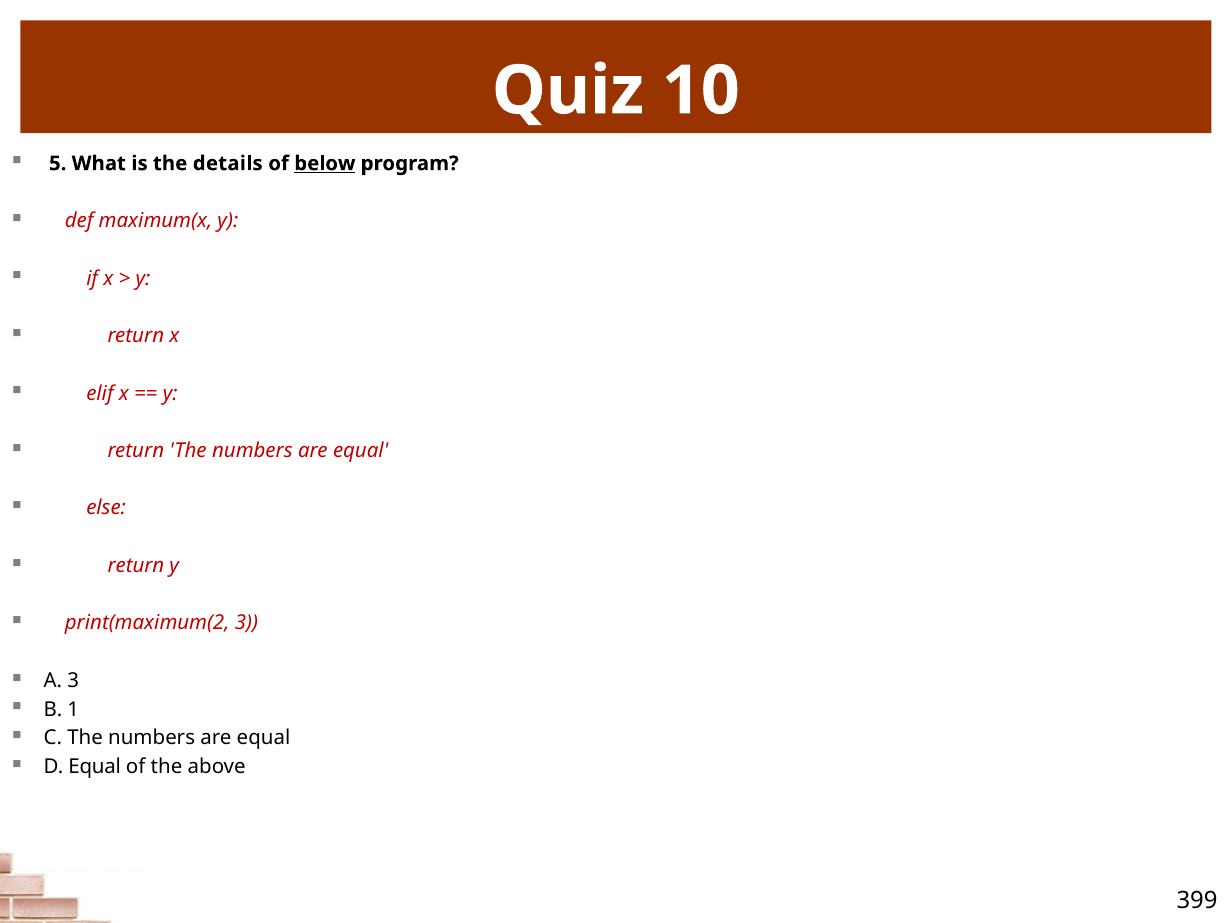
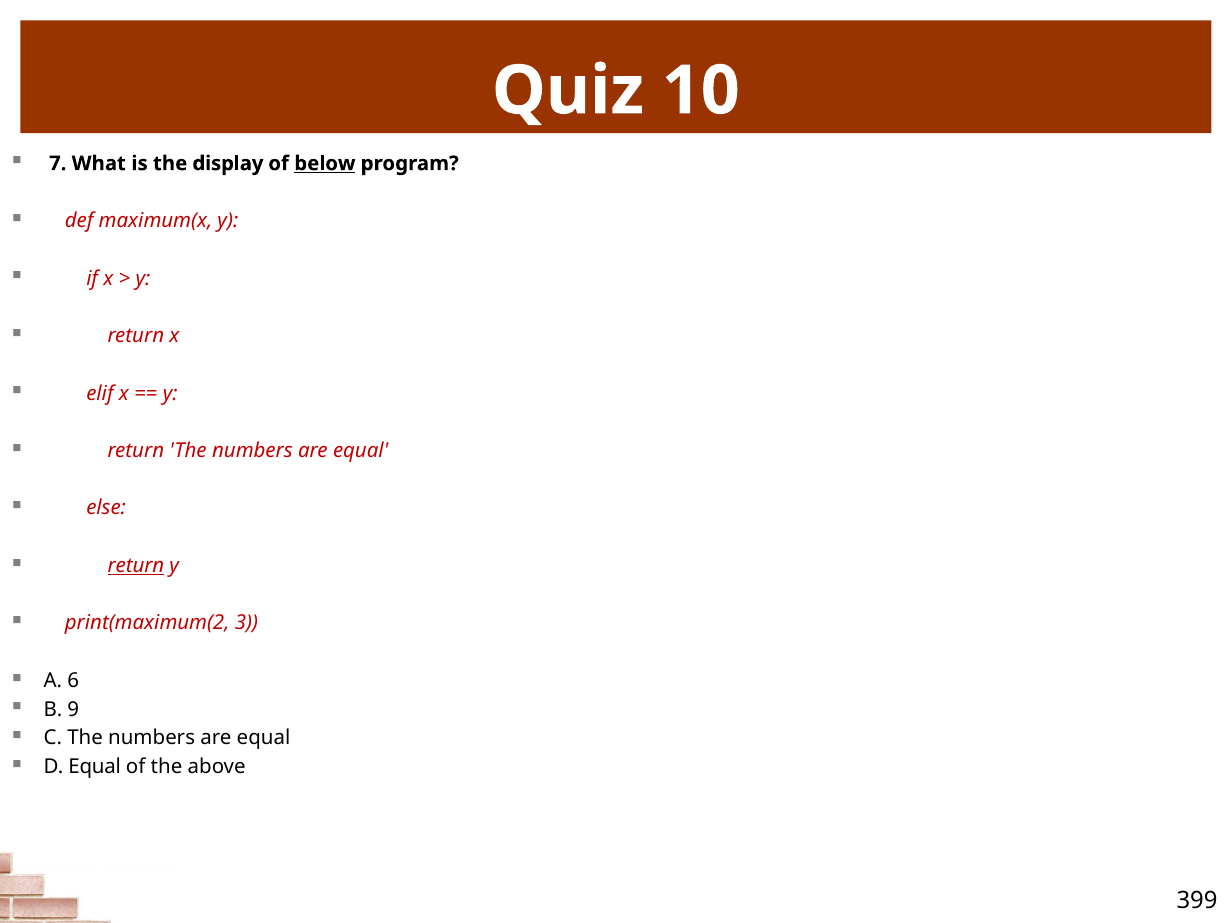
5: 5 -> 7 (58, 163)
details: details -> display (228, 163)
return underline: none -> present (136, 565)
A 3: 3 -> 6 (73, 680)
1: 1 -> 9 (73, 709)
